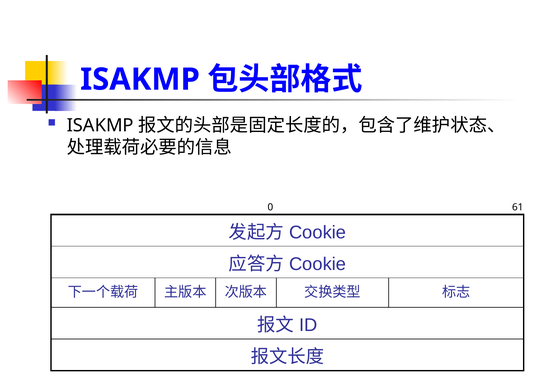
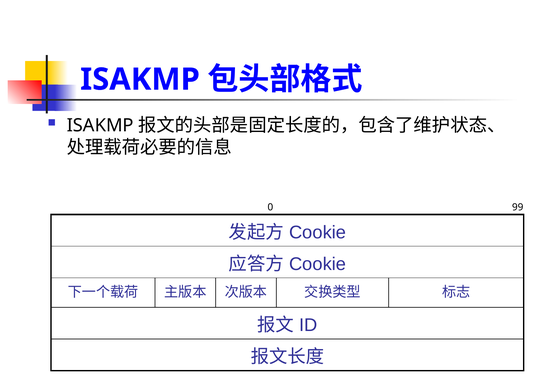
61: 61 -> 99 (518, 207)
